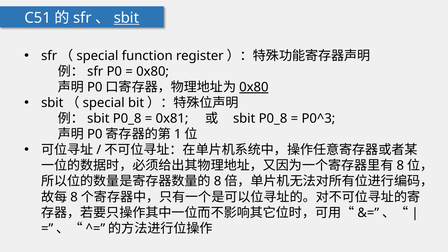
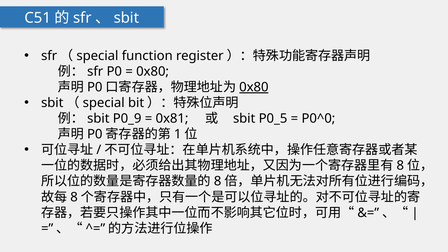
sbit underline: present -> none (126, 18)
P0_8: P0_8 -> P0_9 (127, 119)
P0_8: P0_8 -> P0_5 (273, 119)
P0^3: P0^3 -> P0^0 (318, 119)
